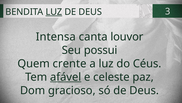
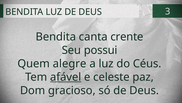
LUZ underline: present -> none (54, 12)
Intensa: Intensa -> Bendita (56, 37)
louvor: louvor -> crente (127, 37)
crente: crente -> alegre (70, 63)
